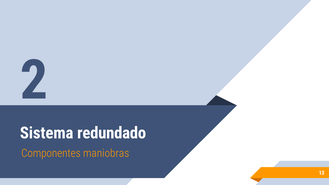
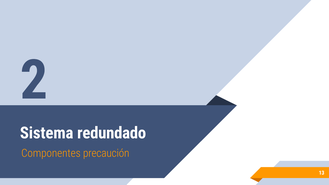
maniobras: maniobras -> precaución (106, 153)
